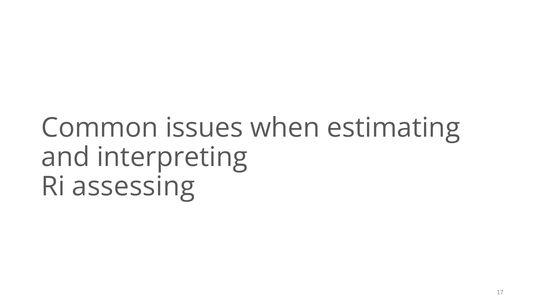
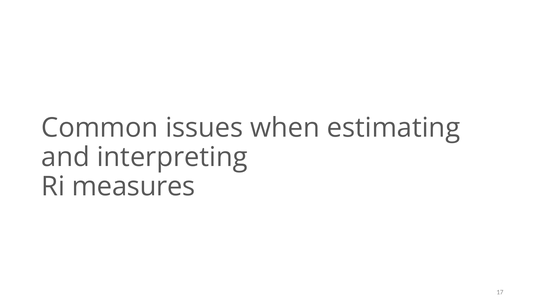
assessing: assessing -> measures (134, 187)
